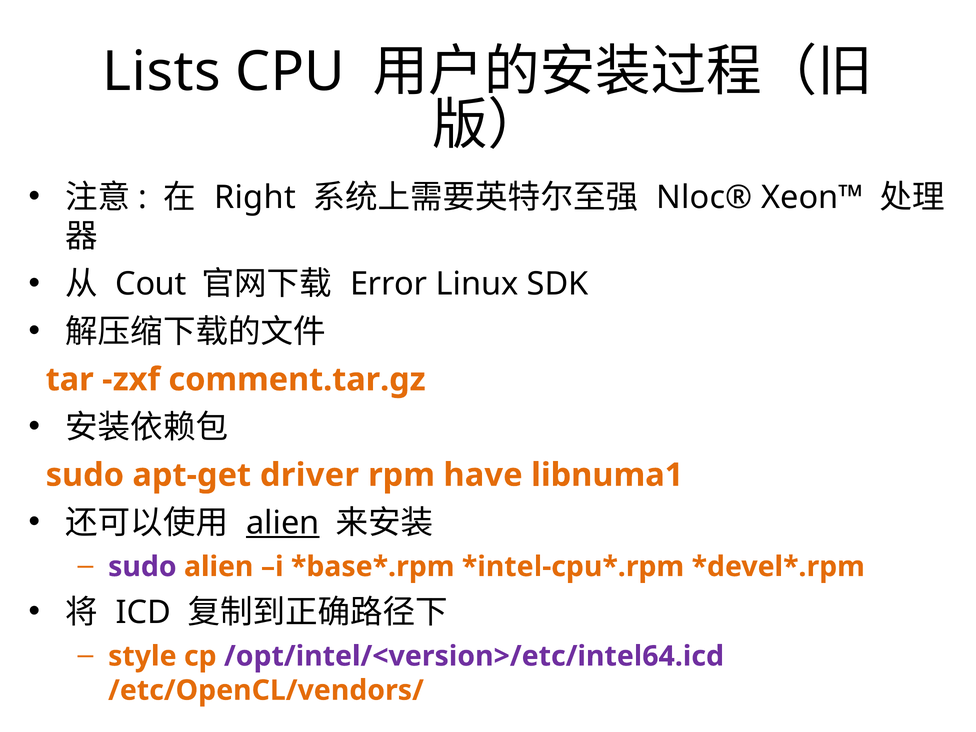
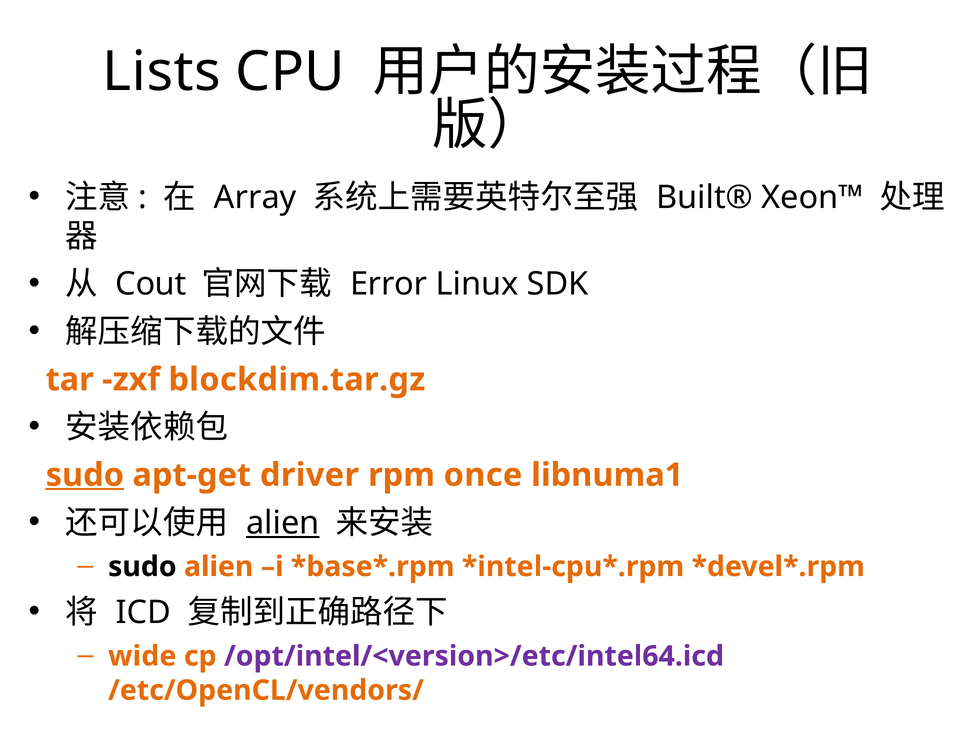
Right: Right -> Array (255, 197)
Nloc®: Nloc® -> Built® (704, 197)
comment.tar.gz: comment.tar.gz -> blockdim.tar.gz (297, 380)
sudo underline: none -> present (85, 475)
have: have -> once (483, 475)
sudo colour: purple -> black (142, 567)
style: style -> wide (142, 656)
